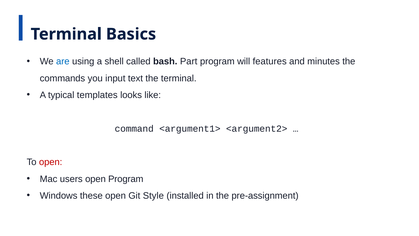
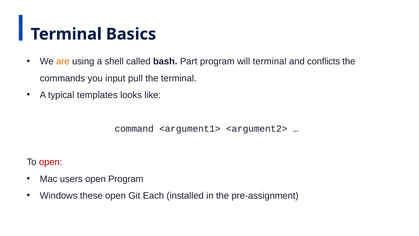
are colour: blue -> orange (63, 62)
will features: features -> terminal (270, 62)
minutes: minutes -> conflicts (324, 62)
text: text -> pull (135, 78)
Style: Style -> Each (153, 195)
